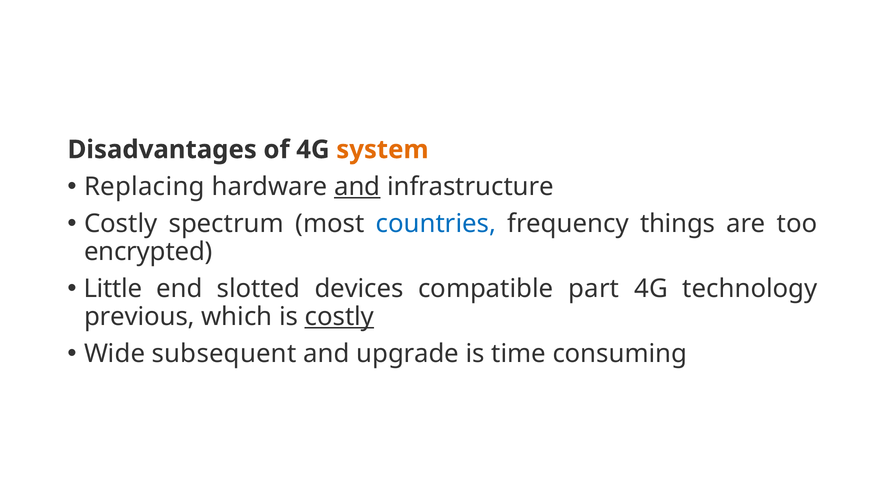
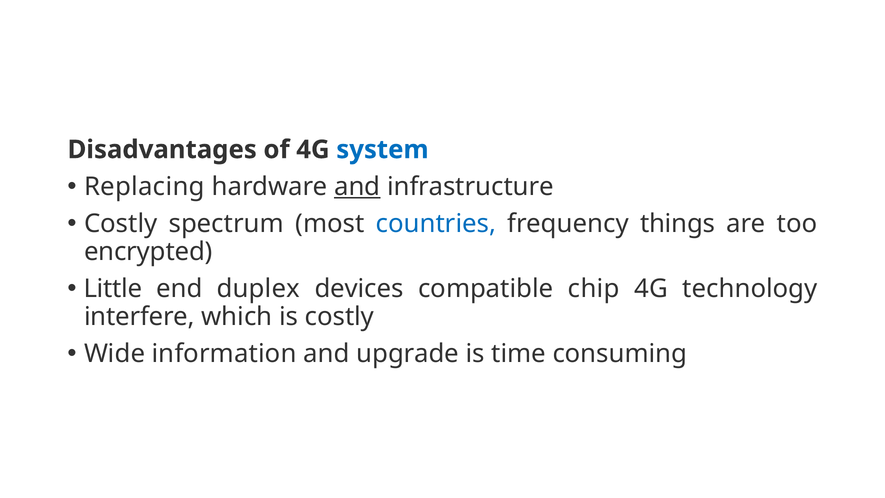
system colour: orange -> blue (382, 150)
slotted: slotted -> duplex (258, 289)
part: part -> chip (594, 289)
previous: previous -> interfere (139, 316)
costly underline: present -> none (339, 316)
subsequent: subsequent -> information (224, 353)
